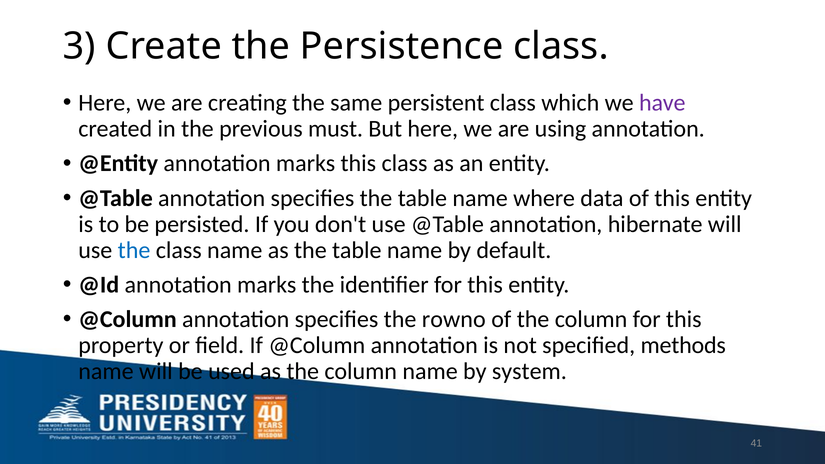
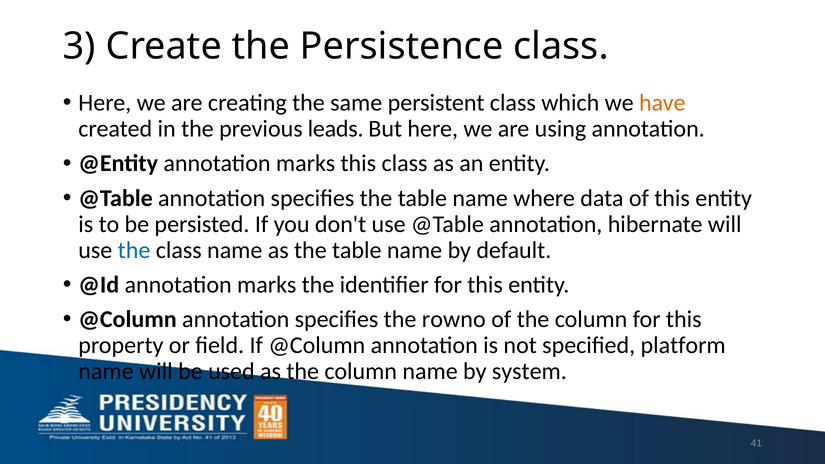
have colour: purple -> orange (662, 103)
must: must -> leads (336, 129)
methods: methods -> platform (683, 345)
